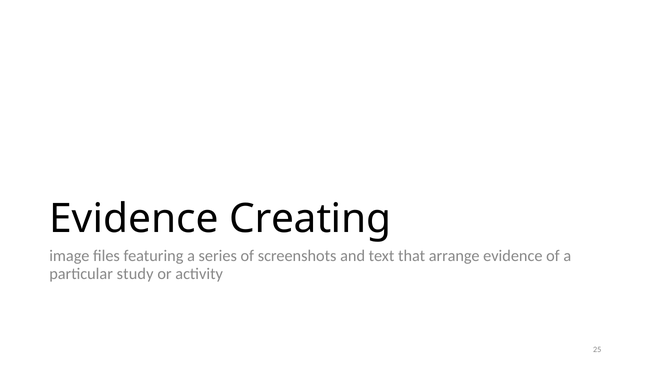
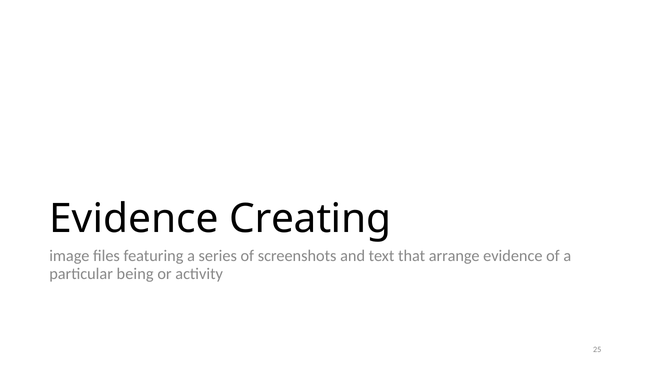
study: study -> being (135, 274)
